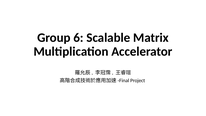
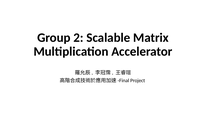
6: 6 -> 2 (78, 38)
